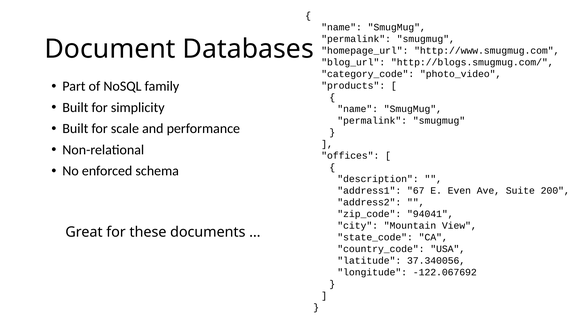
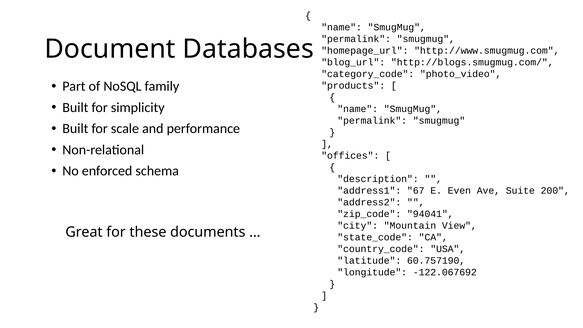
37.340056: 37.340056 -> 60.757190 (436, 260)
